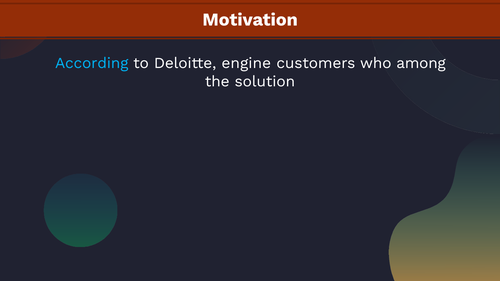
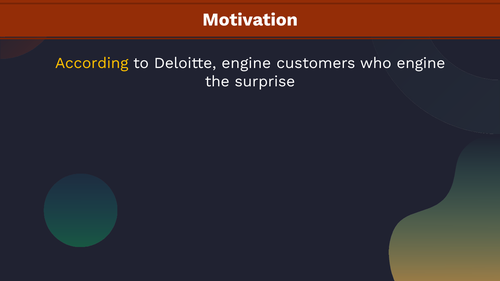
According colour: light blue -> yellow (92, 63)
who among: among -> engine (421, 63)
solution: solution -> surprise (265, 82)
